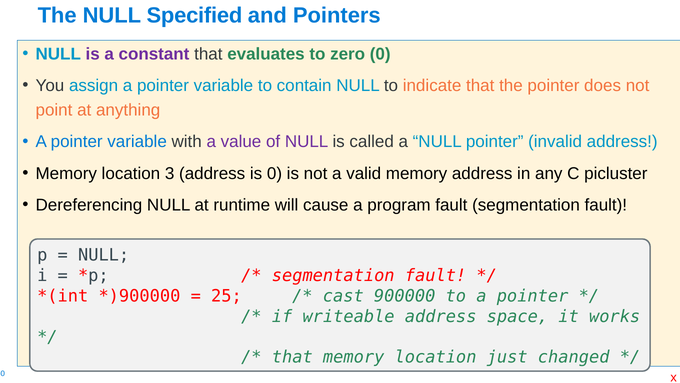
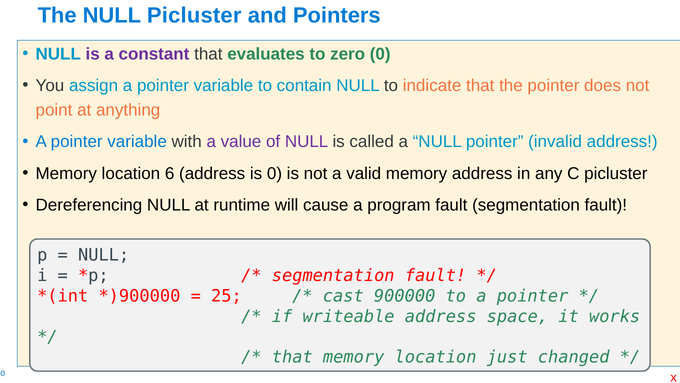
NULL Specified: Specified -> Picluster (194, 15)
3: 3 -> 6 (170, 173)
